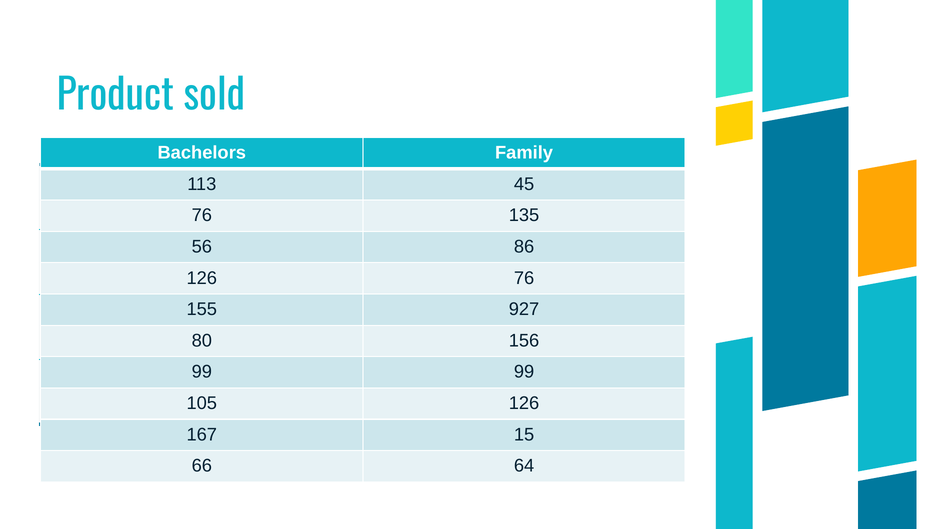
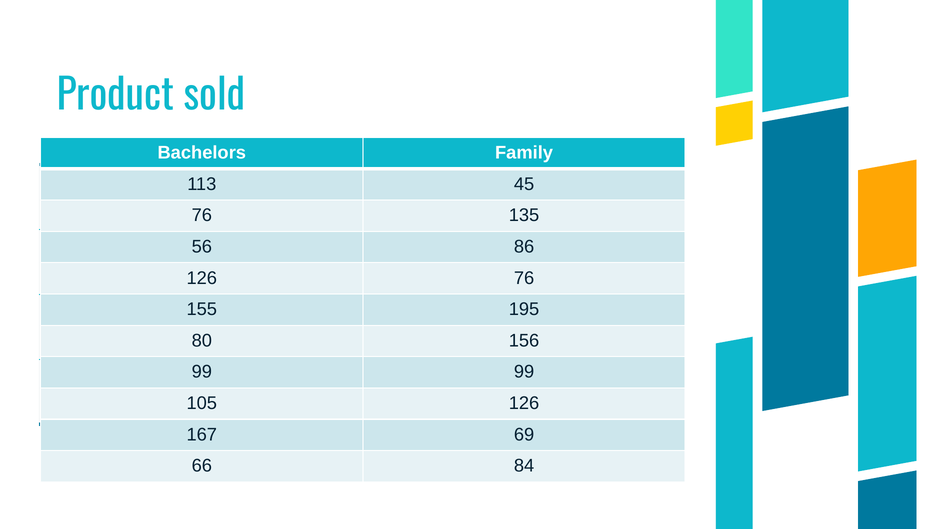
927: 927 -> 195 (524, 309)
167 15: 15 -> 69 (524, 434)
64: 64 -> 84 (524, 466)
